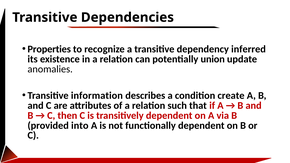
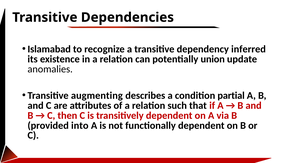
Properties: Properties -> Islamabad (49, 49)
information: information -> augmenting (97, 96)
create: create -> partial (231, 96)
